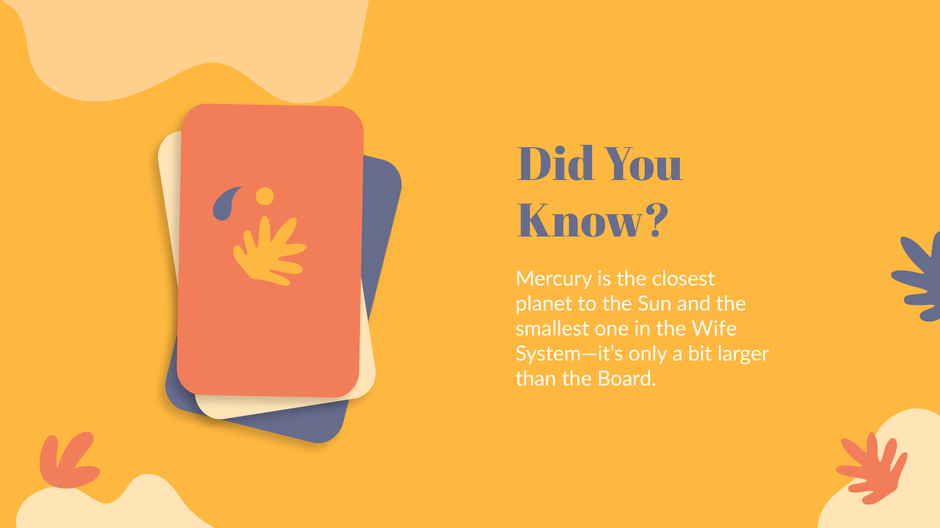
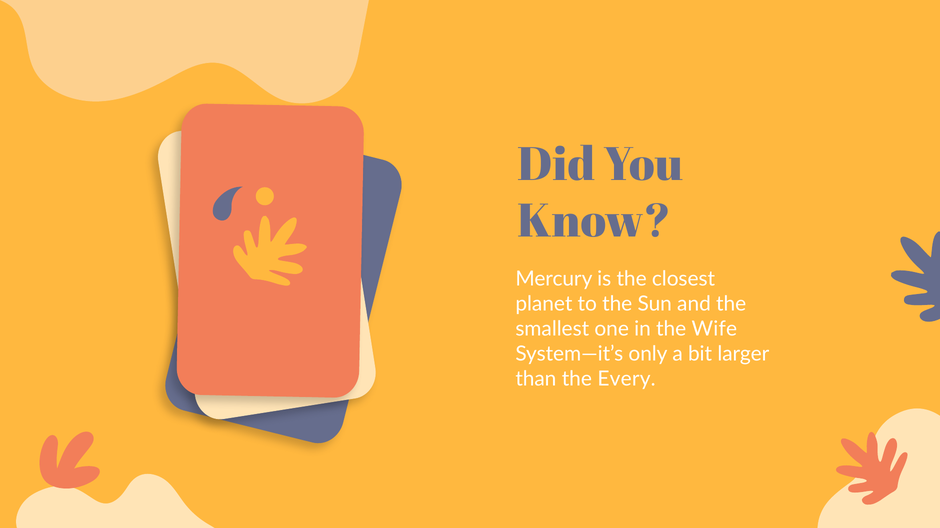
Board: Board -> Every (627, 380)
